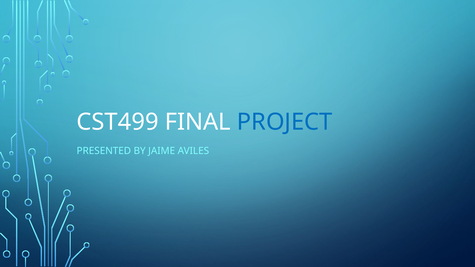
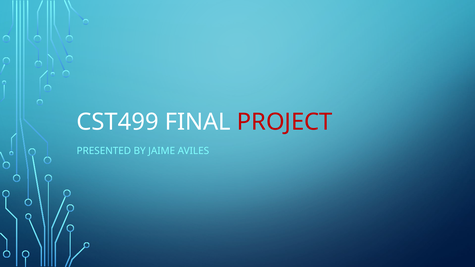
PROJECT colour: blue -> red (285, 122)
